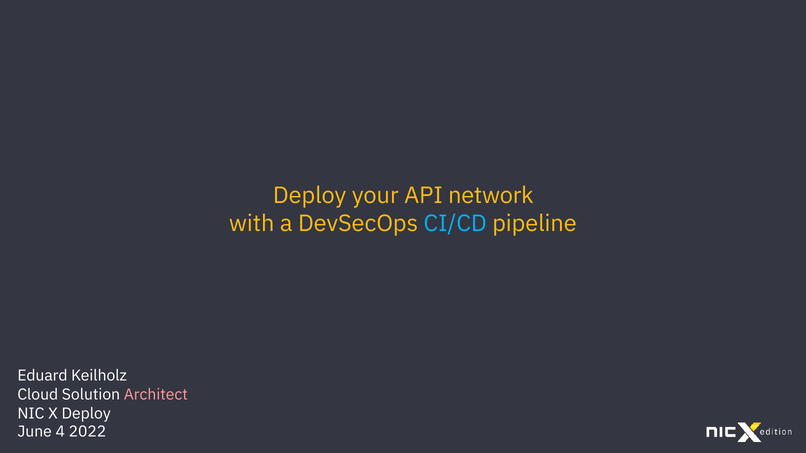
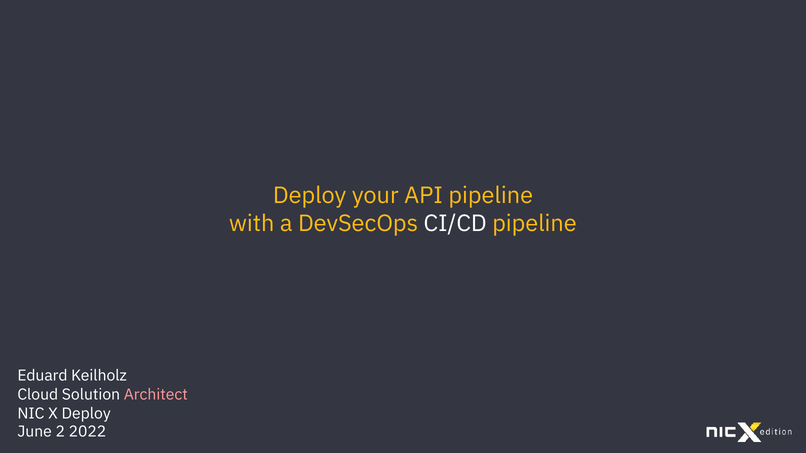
API network: network -> pipeline (491, 196)
CI/CD colour: light blue -> white (455, 224)
4: 4 -> 2 (60, 432)
